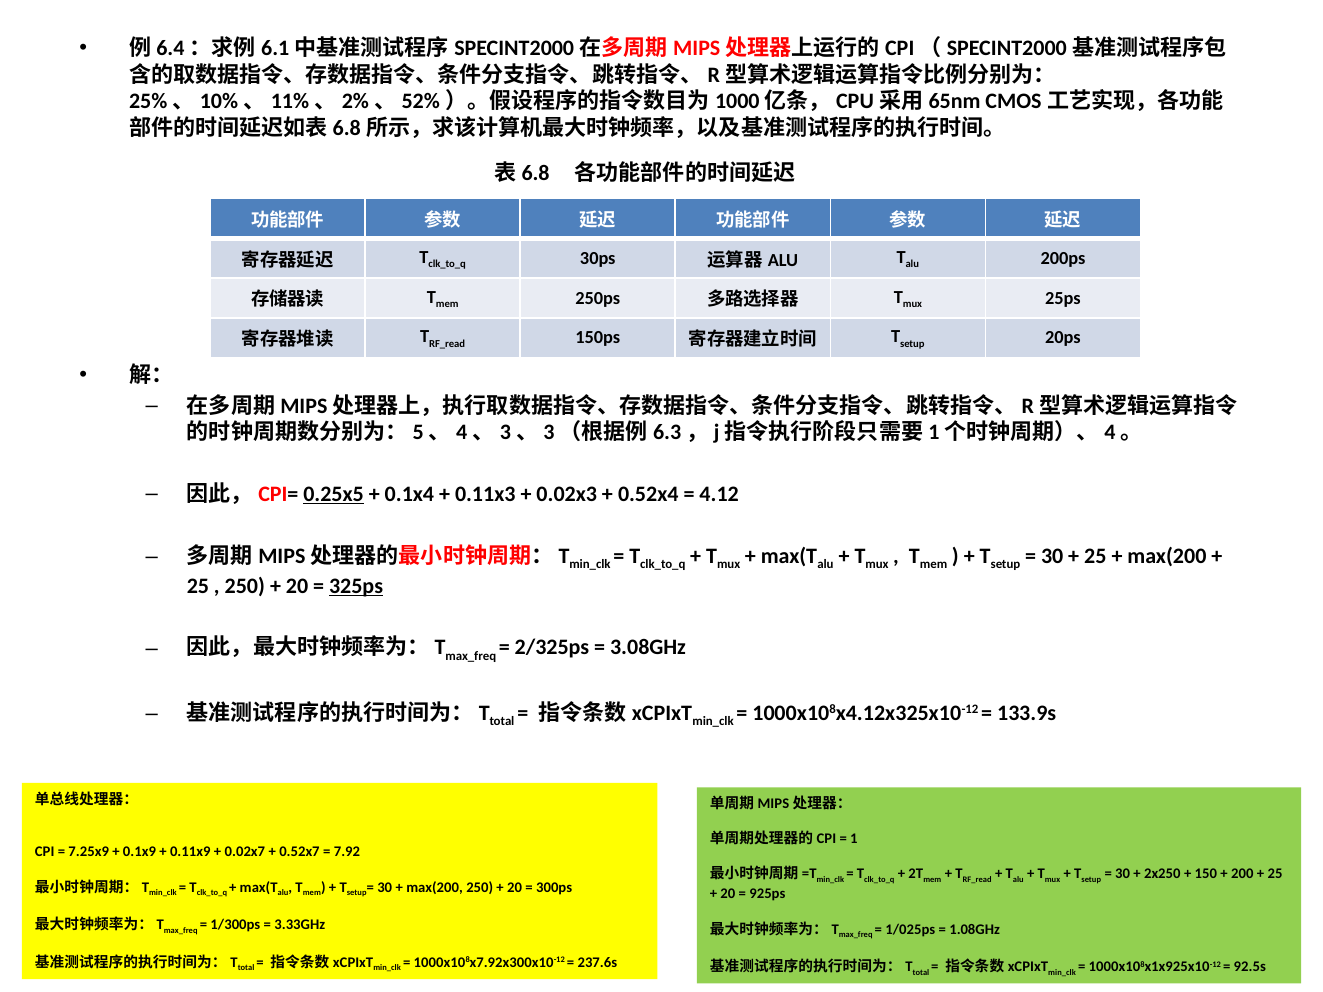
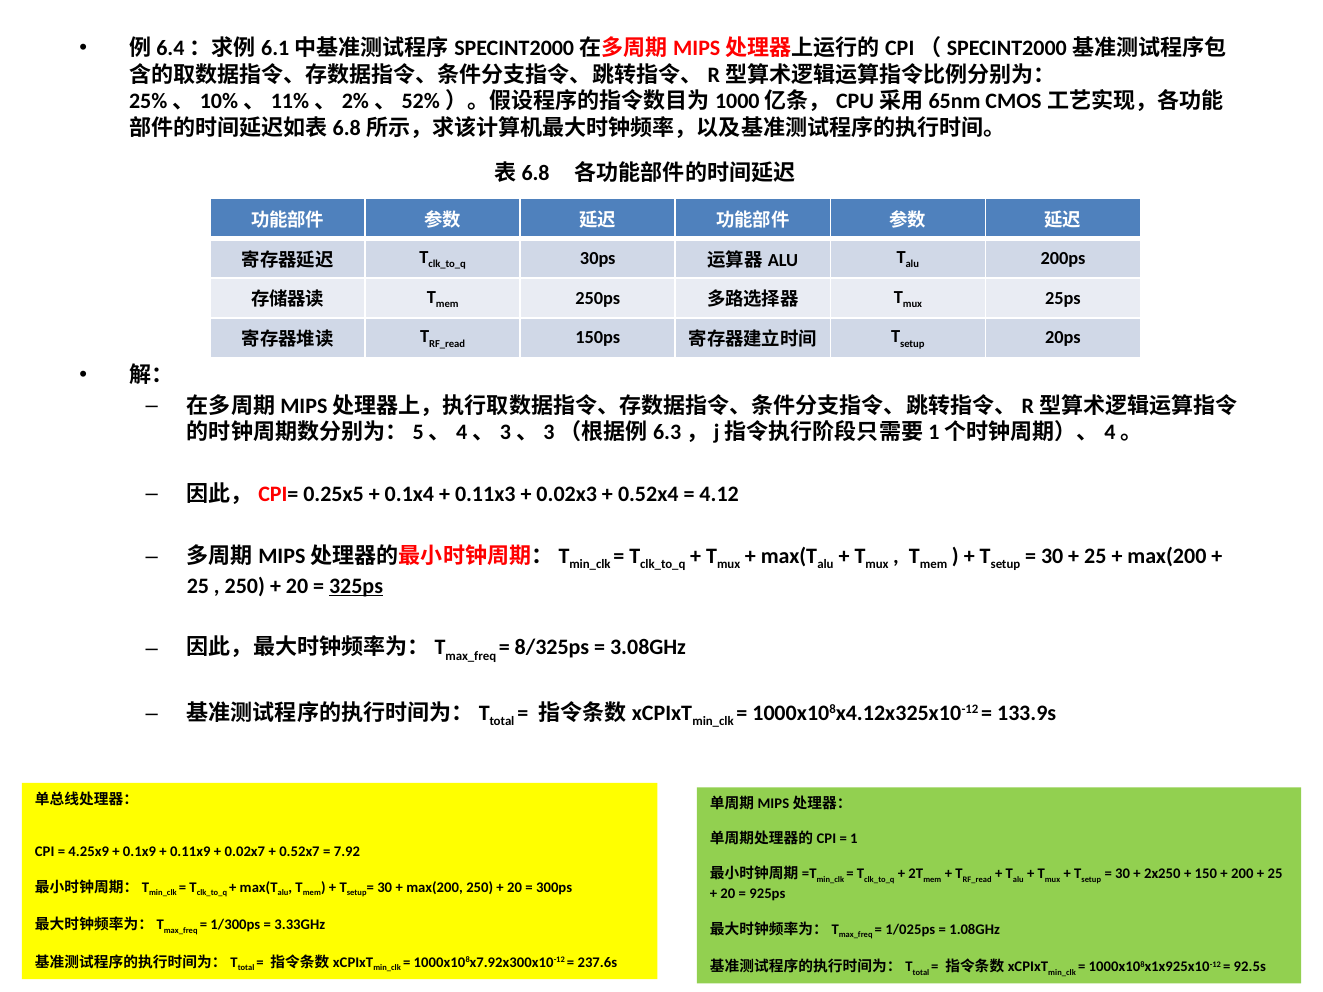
0.25x5 underline: present -> none (334, 494)
2/325ps: 2/325ps -> 8/325ps (552, 648)
7.25x9: 7.25x9 -> 4.25x9 (89, 852)
